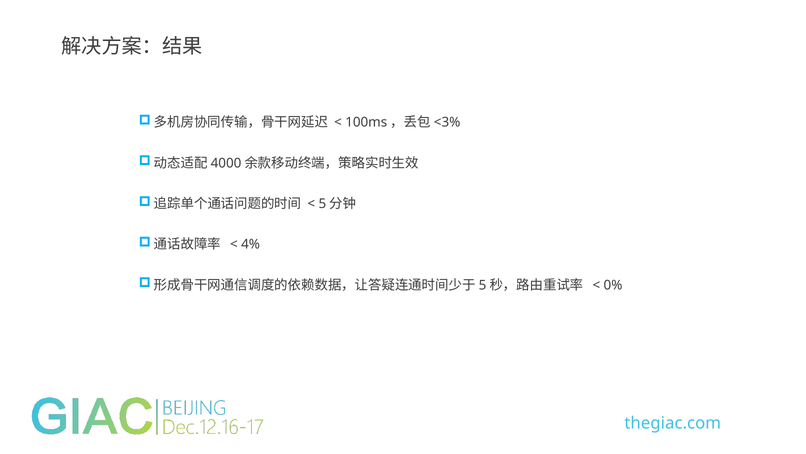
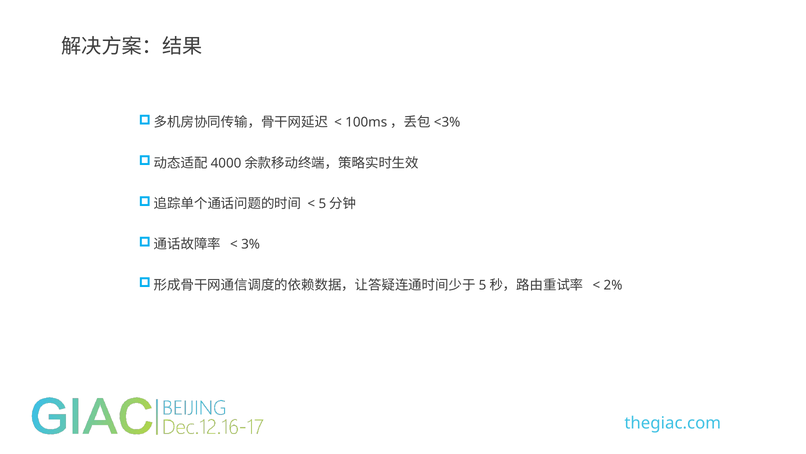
4%: 4% -> 3% (251, 244)
0%: 0% -> 2% (613, 285)
